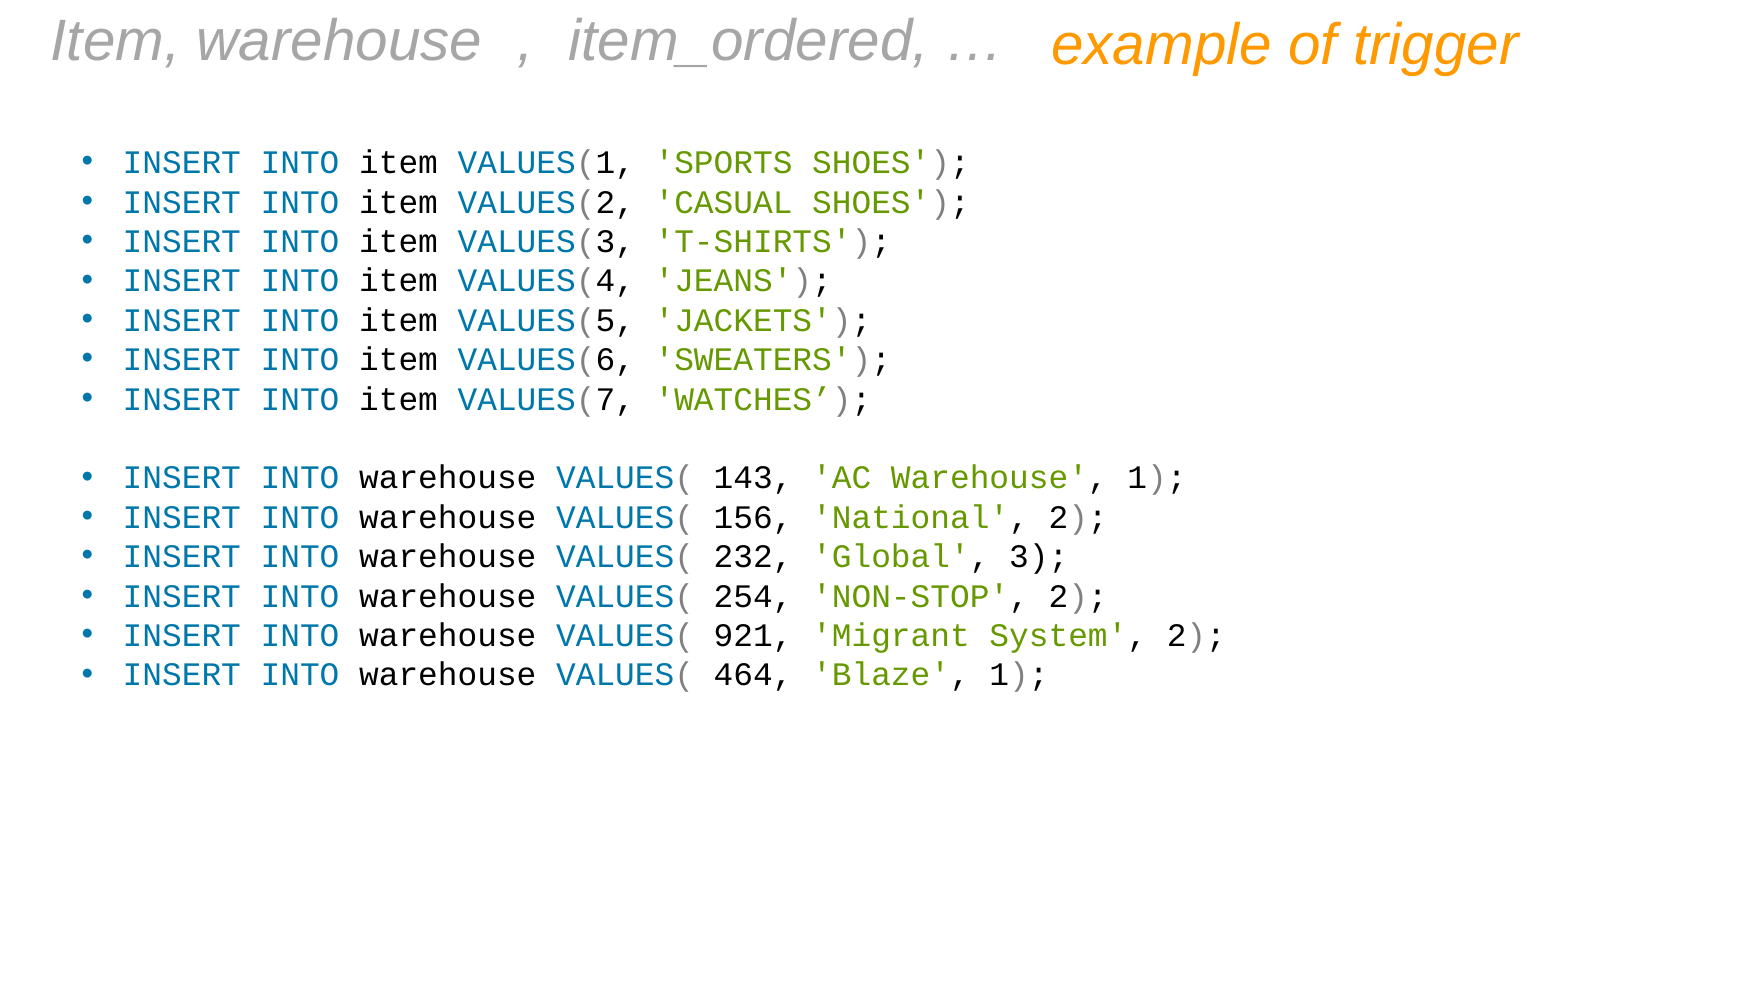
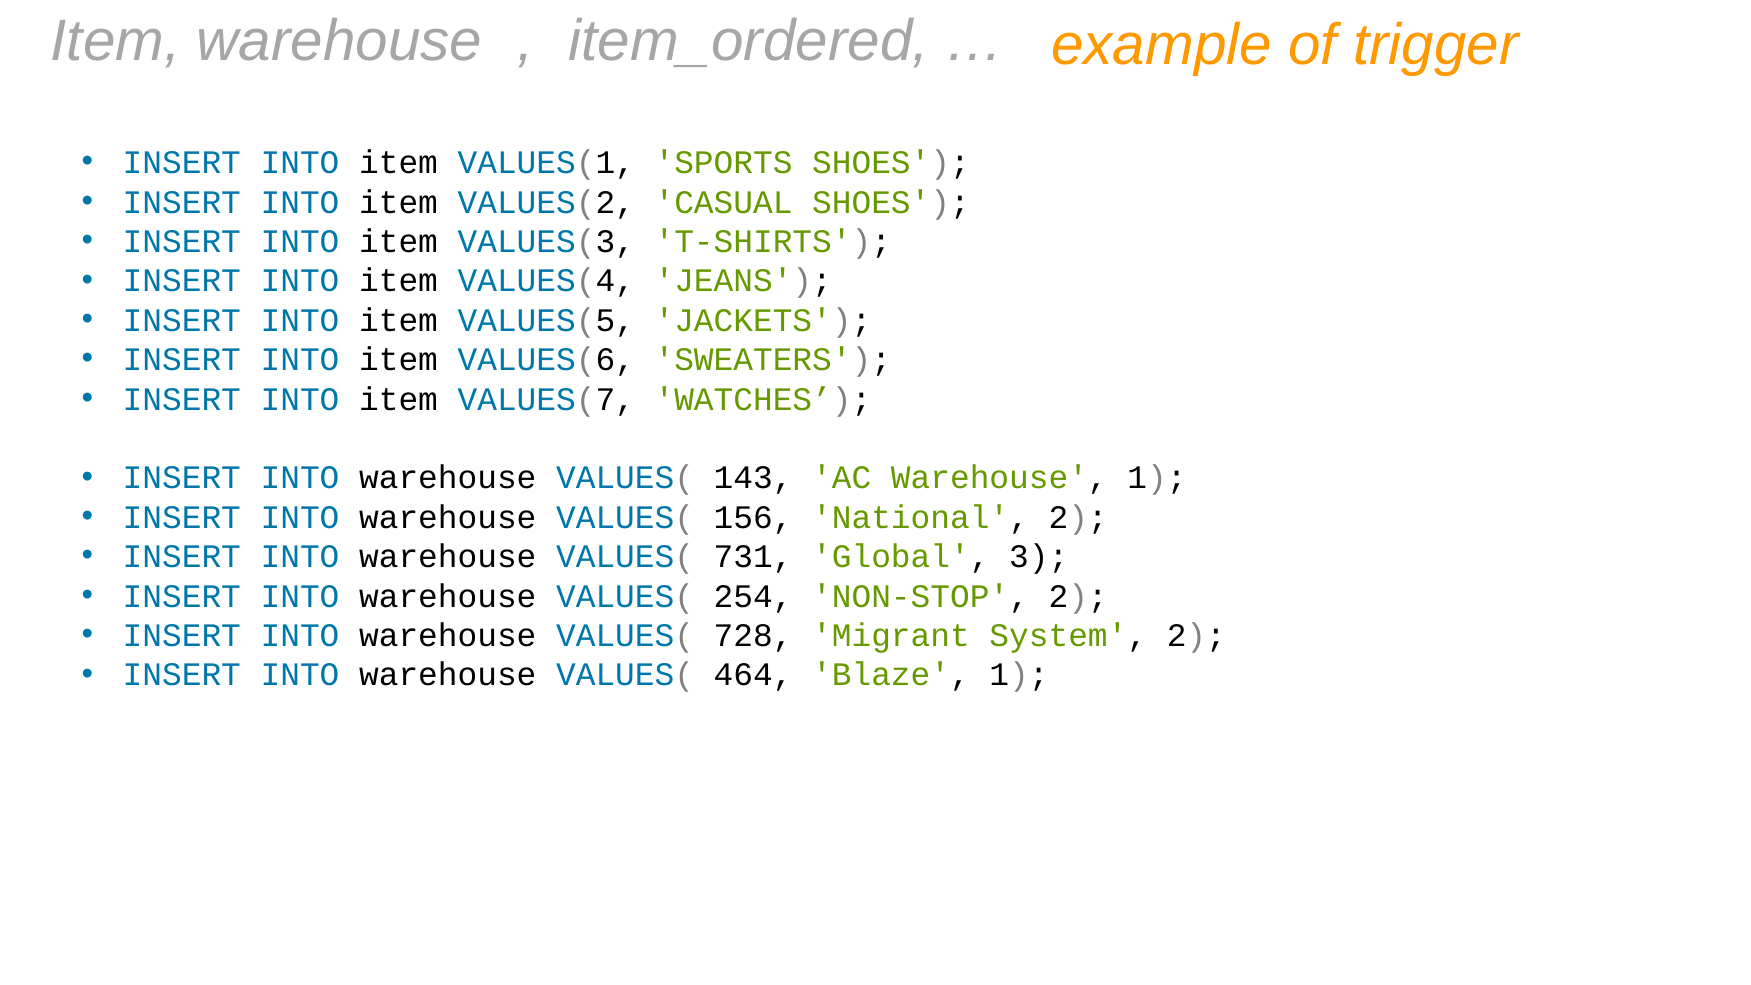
232: 232 -> 731 (753, 557)
921: 921 -> 728 (753, 636)
